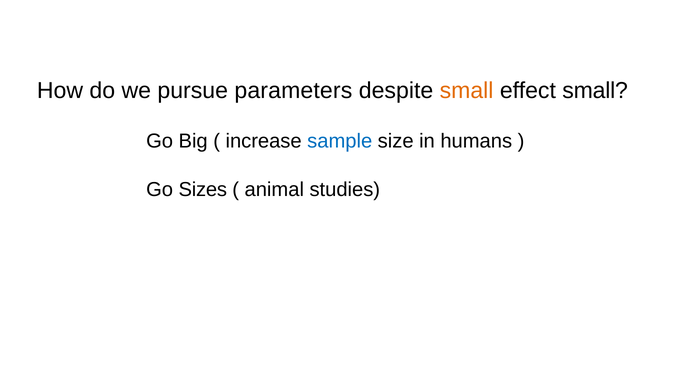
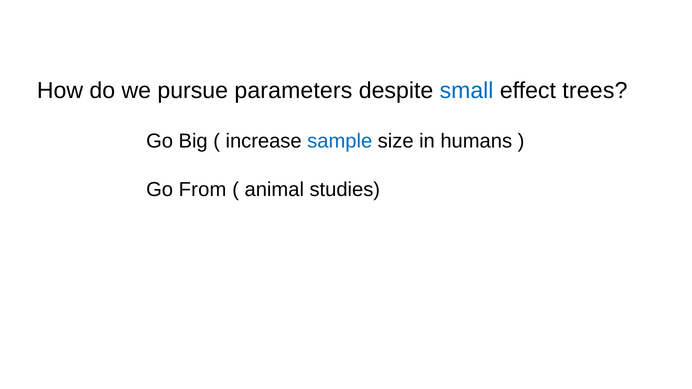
small colour: orange -> blue (467, 91)
effect small: small -> trees (595, 91)
Sizes: Sizes -> From (203, 190)
